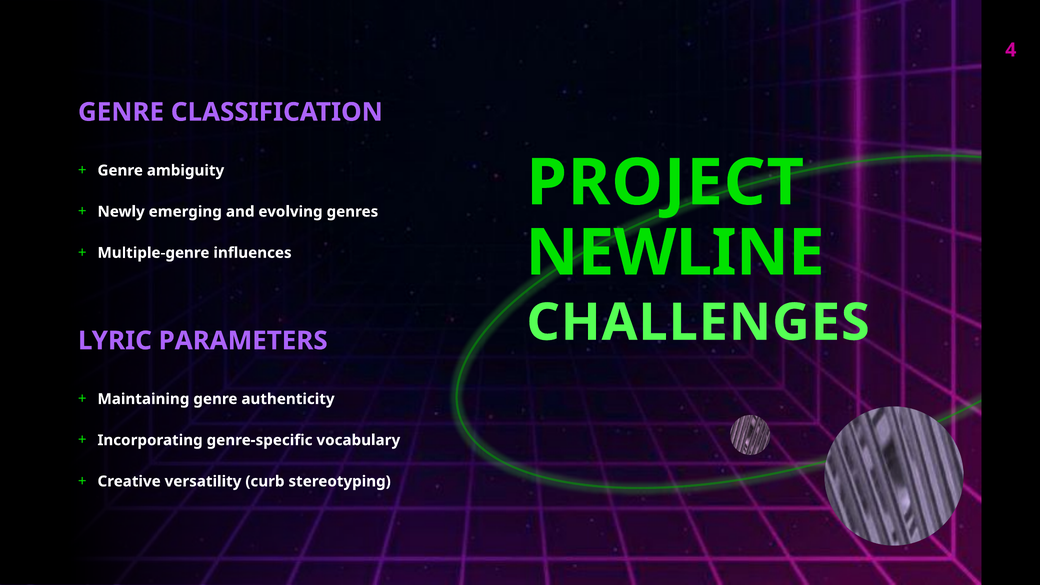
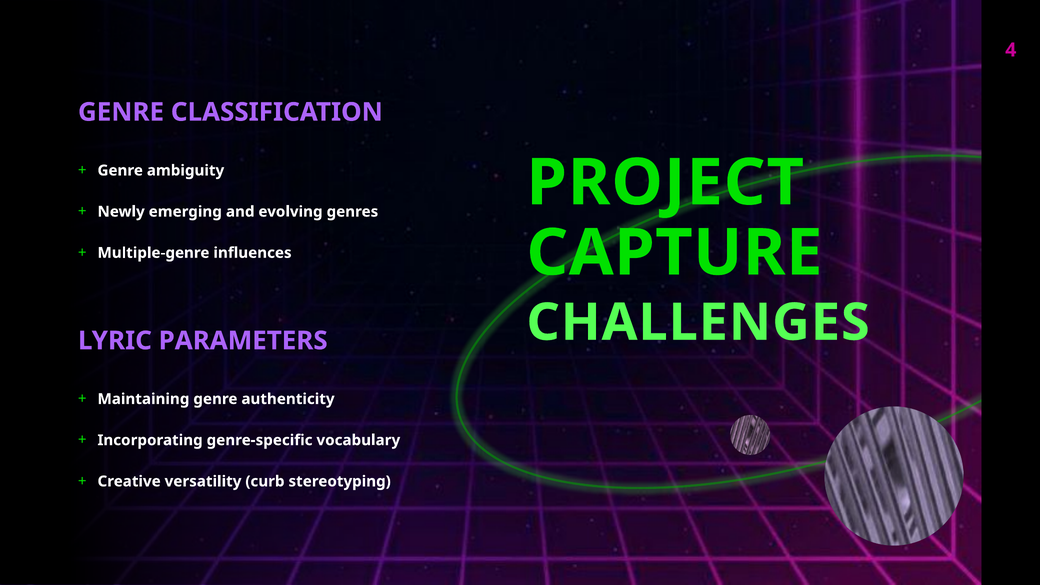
NEWLINE: NEWLINE -> CAPTURE (674, 253)
